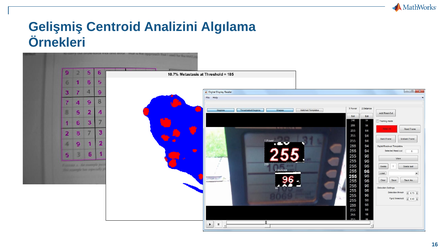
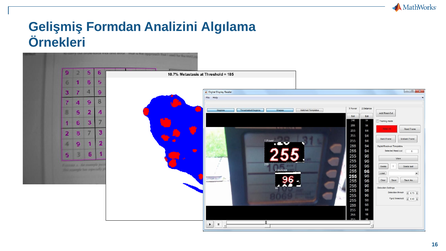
Centroid: Centroid -> Formdan (114, 27)
